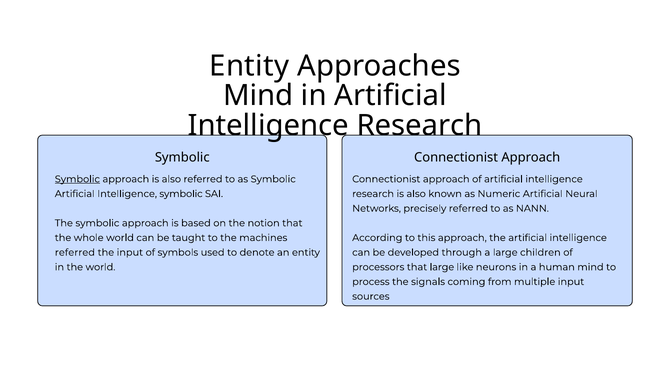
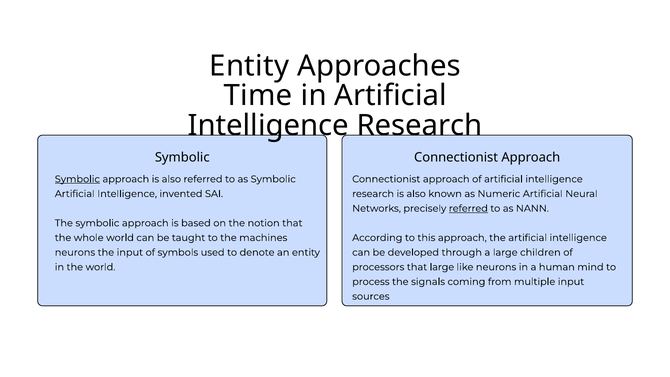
Mind: Mind -> Time (258, 96)
Intelligence symbolic: symbolic -> invented (181, 194)
referred underline: none -> present (468, 208)
referred: referred -> neurons (75, 252)
